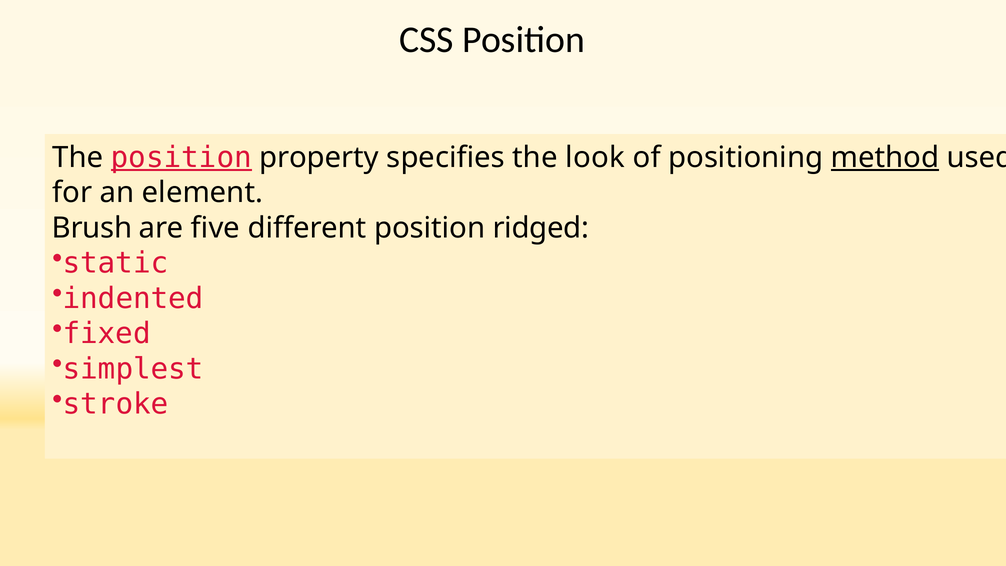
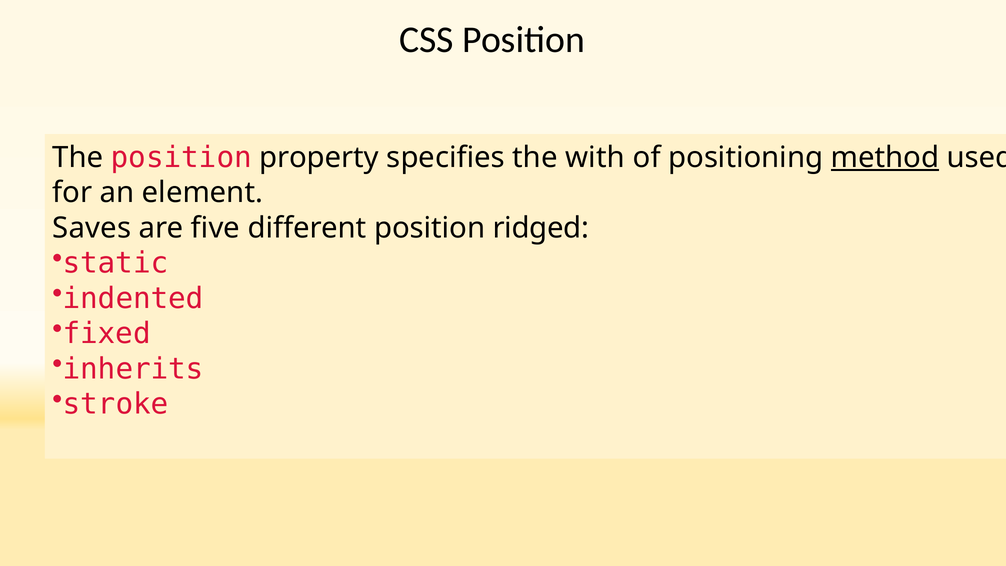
position underline: present -> none (181, 157)
look: look -> with (595, 157)
Brush: Brush -> Saves (92, 228)
simplest: simplest -> inherits (133, 369)
